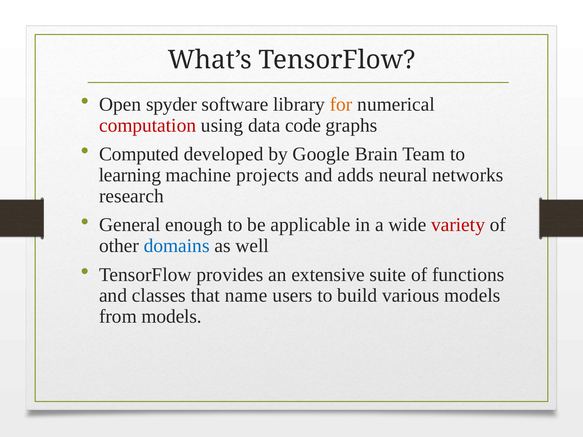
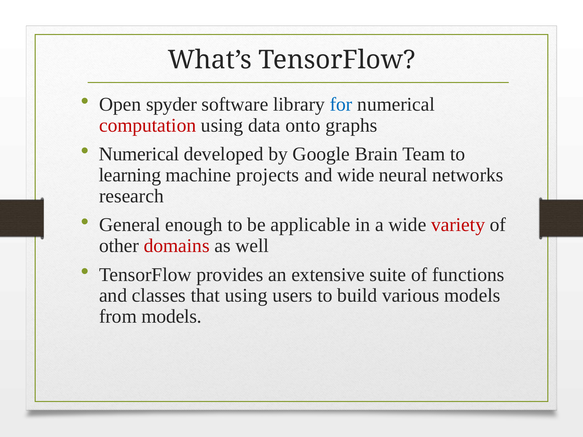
for colour: orange -> blue (341, 104)
code: code -> onto (303, 125)
Computed: Computed -> Numerical (139, 154)
and adds: adds -> wide (356, 175)
domains colour: blue -> red (177, 246)
that name: name -> using (246, 296)
